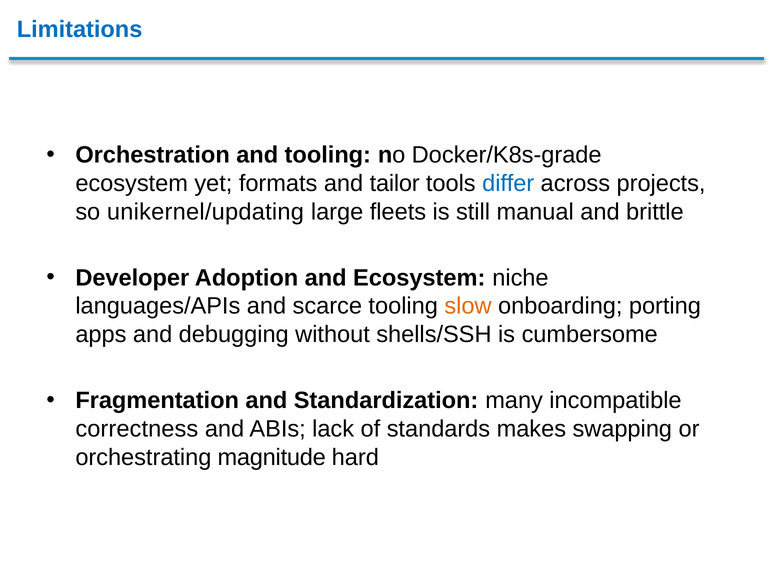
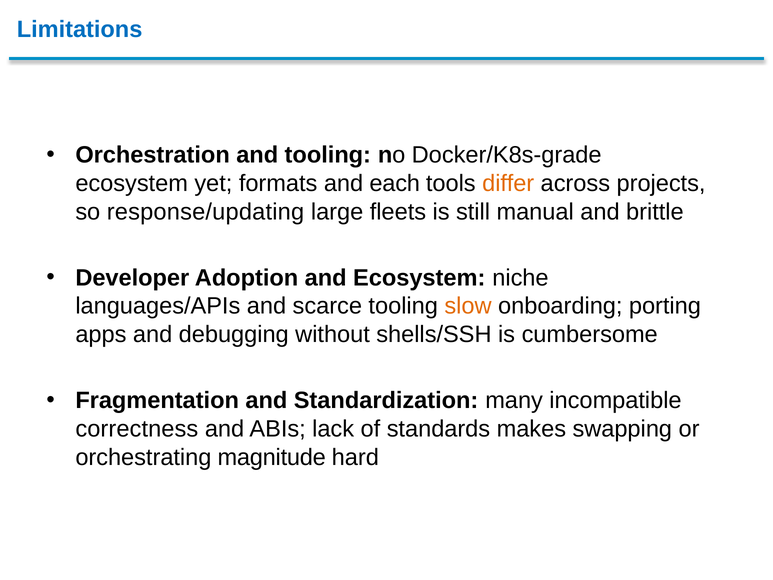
tailor: tailor -> each (395, 183)
differ colour: blue -> orange (508, 183)
unikernel/updating: unikernel/updating -> response/updating (205, 212)
